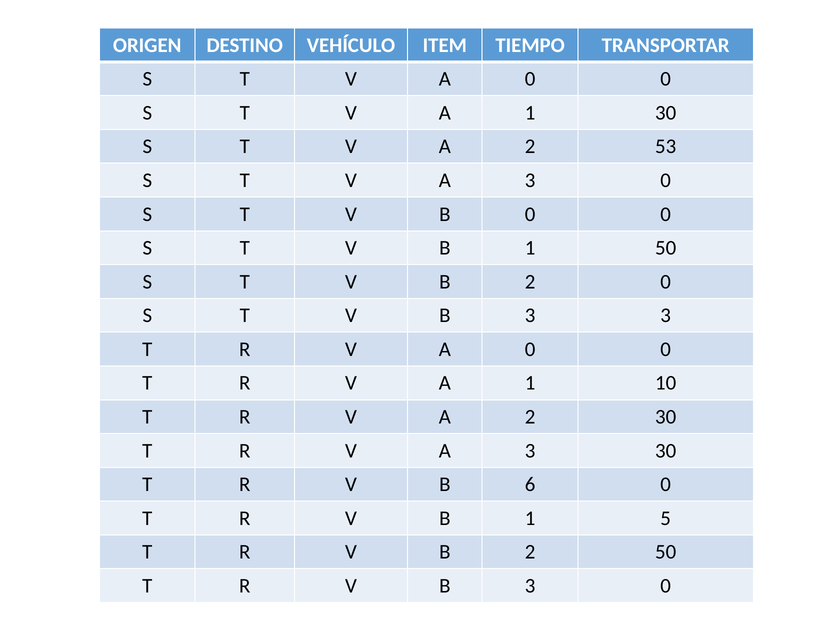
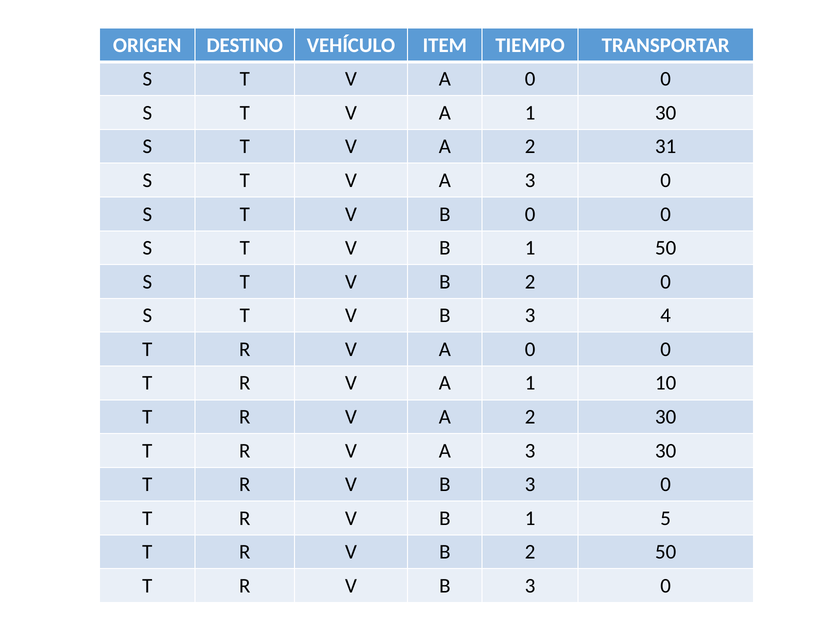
53: 53 -> 31 (666, 147)
3 3: 3 -> 4 (666, 316)
6: 6 -> 3 (530, 485)
